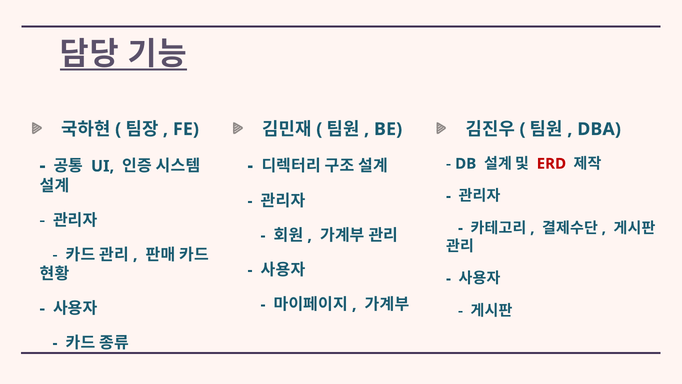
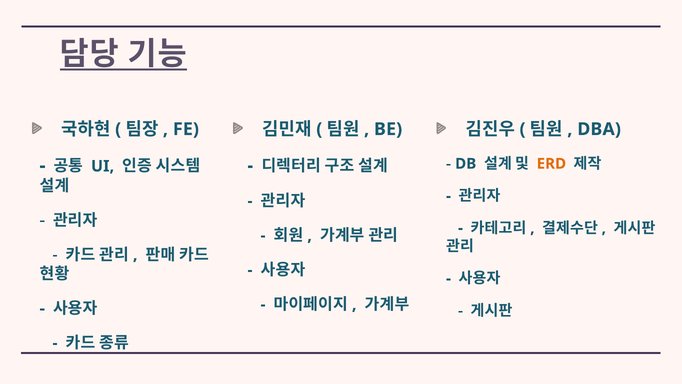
ERD colour: red -> orange (551, 164)
